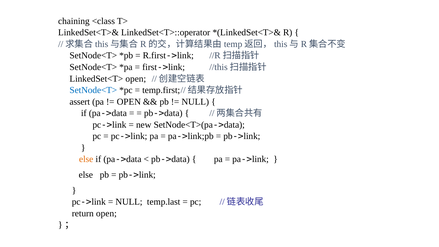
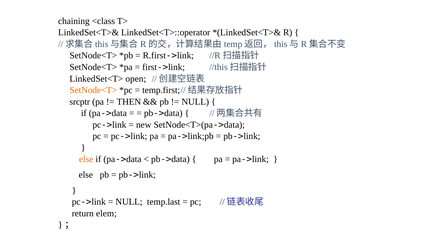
SetNode<T> colour: blue -> orange (93, 90)
assert: assert -> srcptr (80, 102)
OPEN: OPEN -> THEN (129, 102)
return open: open -> elem (106, 213)
